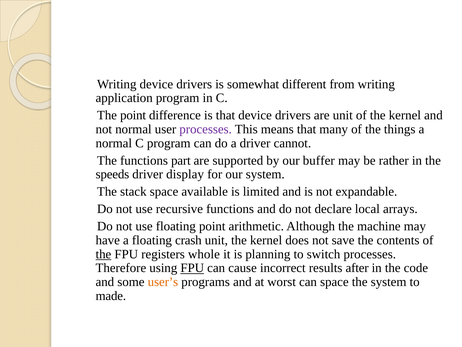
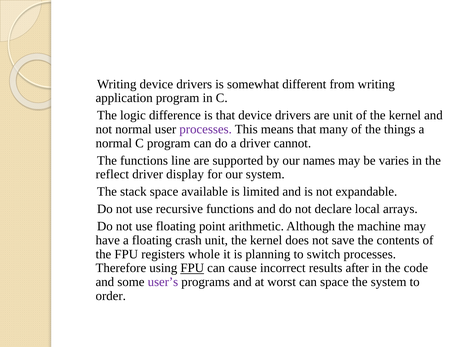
point: point -> logic (133, 115)
part: part -> line (181, 160)
buffer: buffer -> names (319, 160)
rather: rather -> varies (394, 160)
speeds: speeds -> reflect (112, 174)
the underline: present -> none (103, 254)
user’s colour: orange -> purple (163, 282)
made: made -> order (111, 295)
